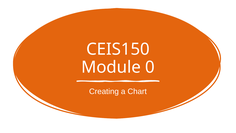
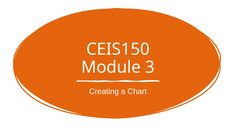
0: 0 -> 3 (150, 67)
